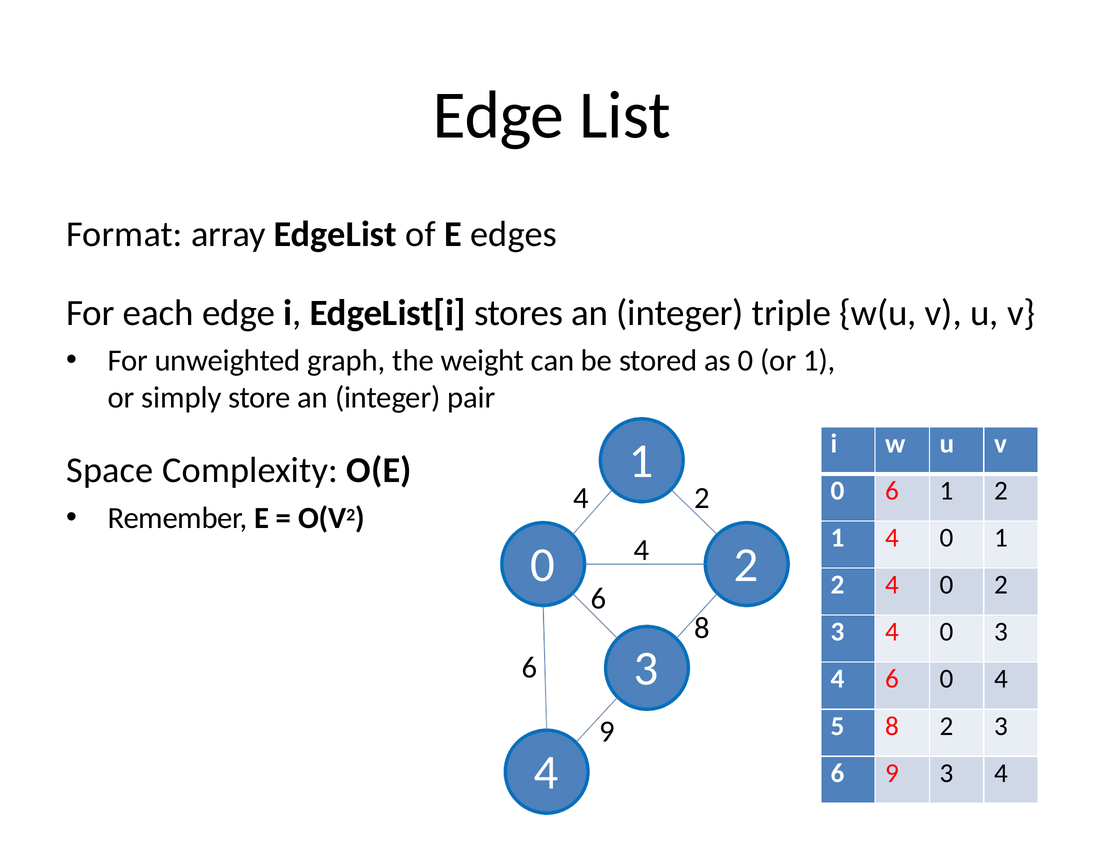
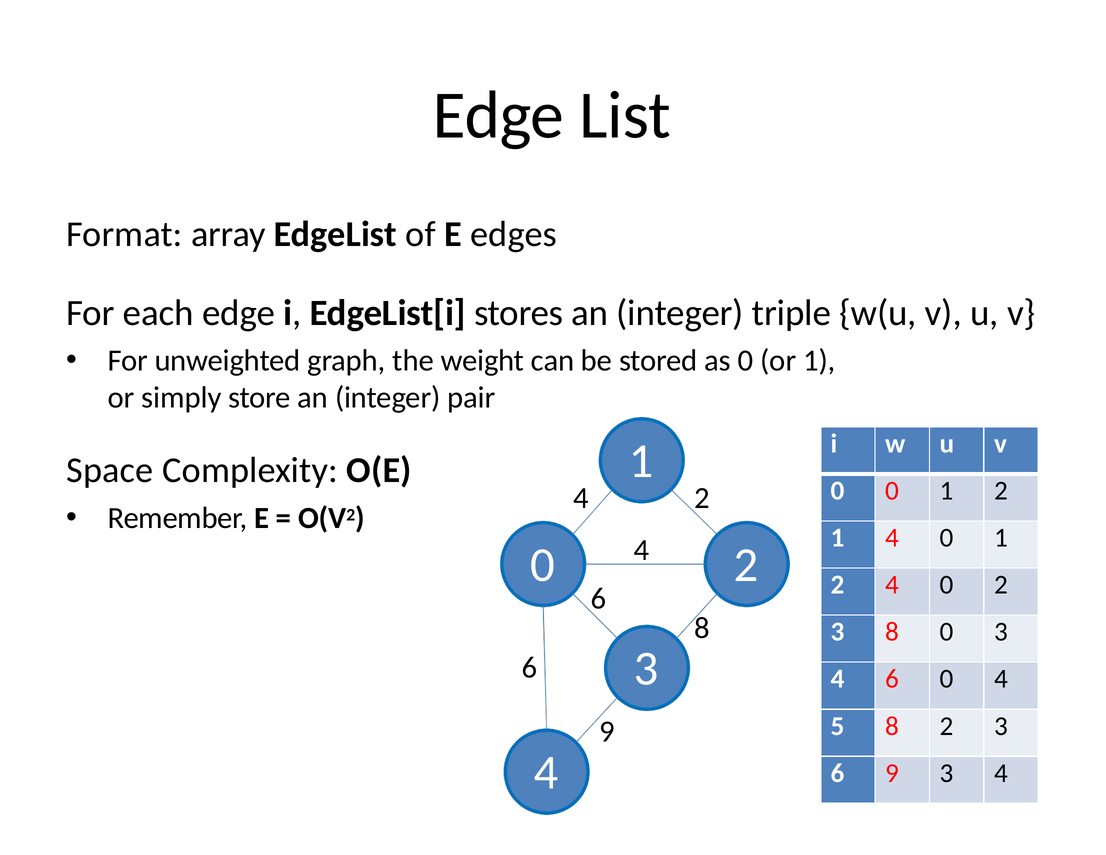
0 6: 6 -> 0 (892, 491)
4: 4 -> 8 (892, 632)
